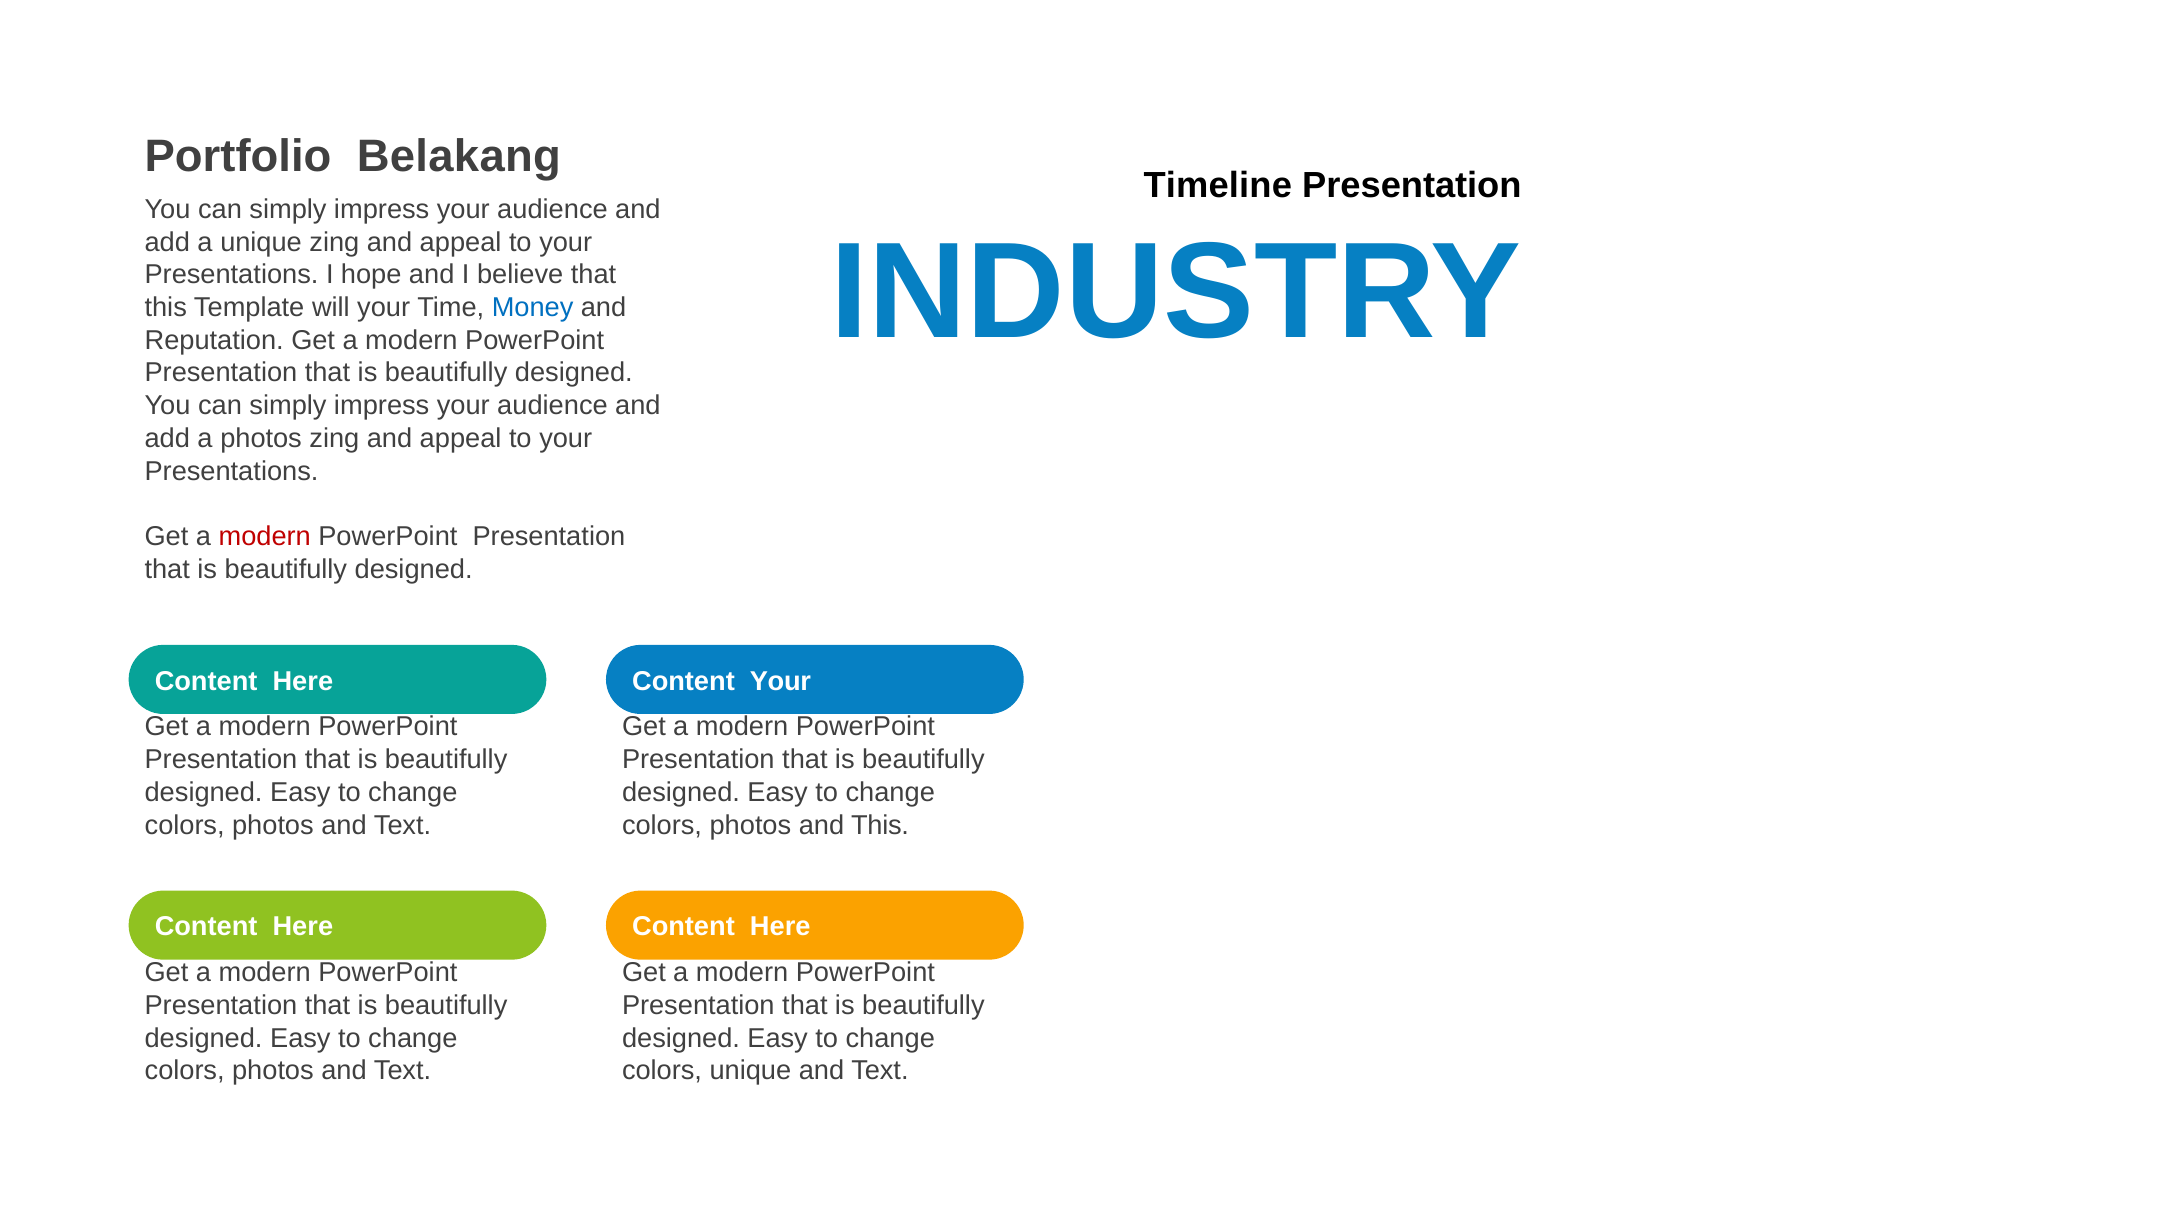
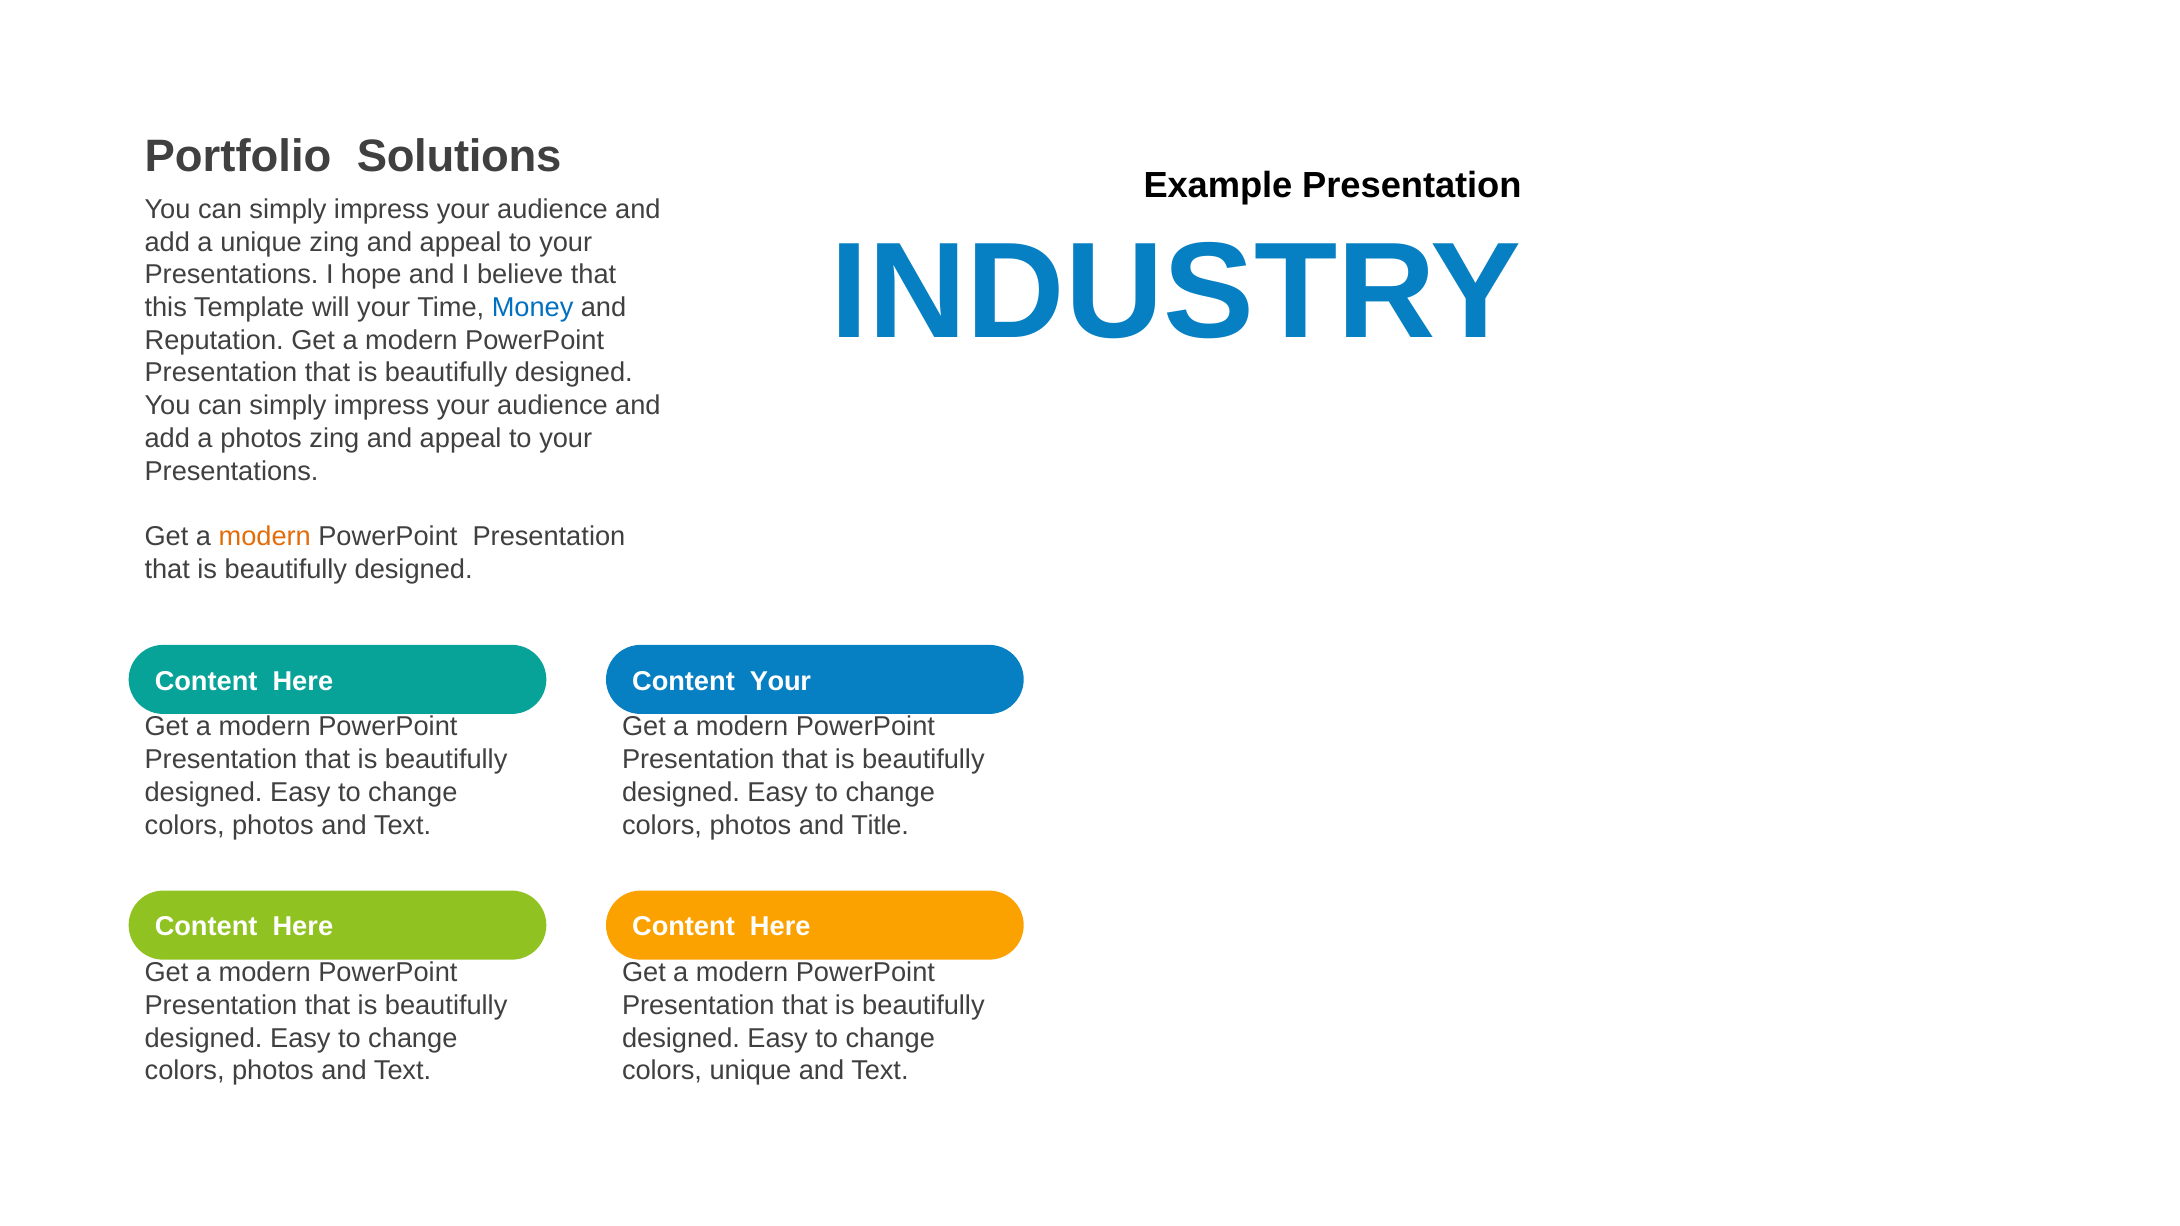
Belakang: Belakang -> Solutions (459, 157)
Timeline: Timeline -> Example (1218, 186)
modern colour: red -> orange (265, 537)
and This: This -> Title (880, 825)
